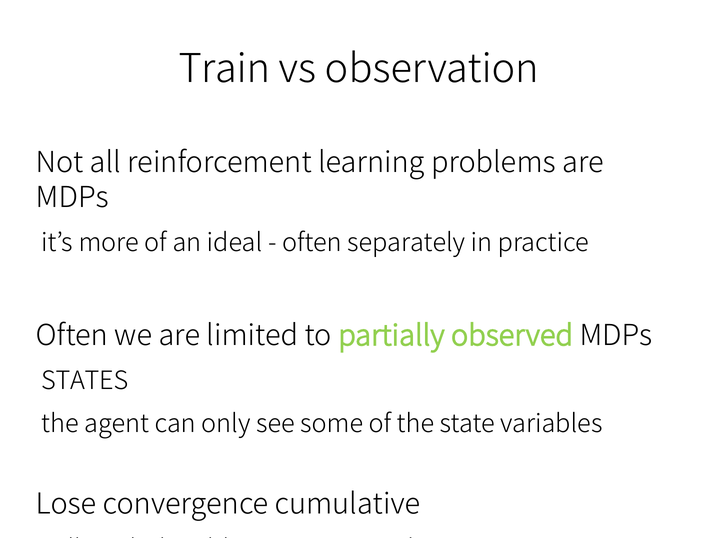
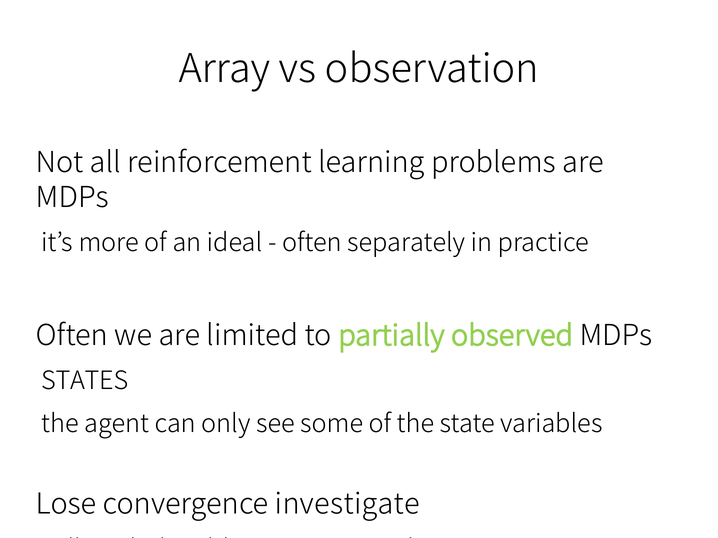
Train: Train -> Array (224, 69)
cumulative: cumulative -> investigate (347, 505)
